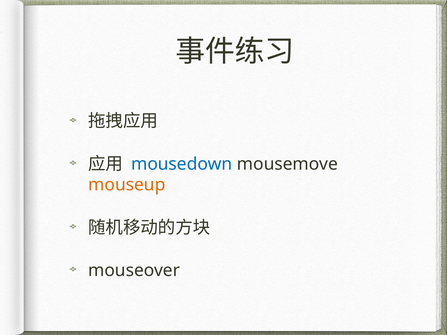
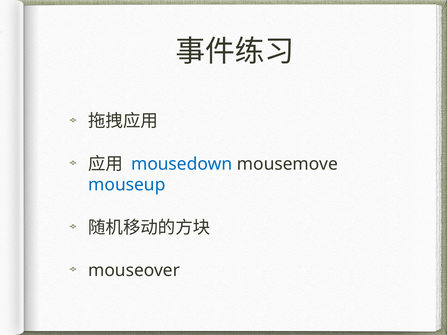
mouseup colour: orange -> blue (127, 185)
